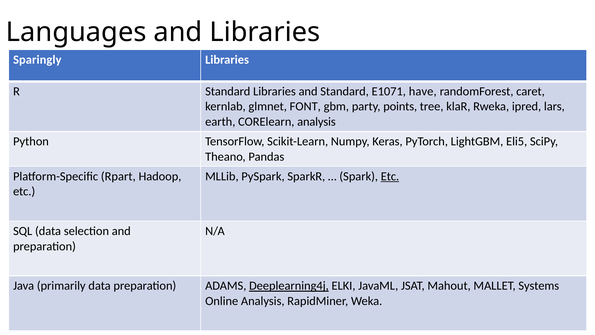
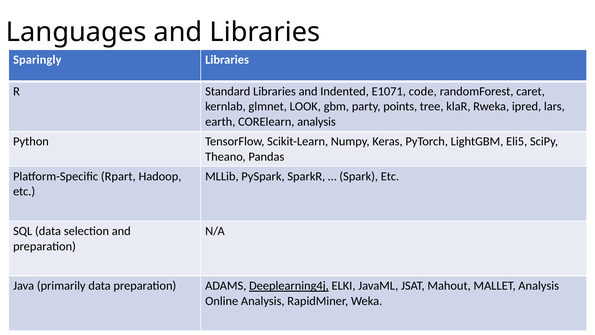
and Standard: Standard -> Indented (345, 91)
have: have -> code (423, 91)
FONT: FONT -> LOOK (305, 106)
Etc underline: present -> none (390, 176)
MALLET Systems: Systems -> Analysis (539, 286)
